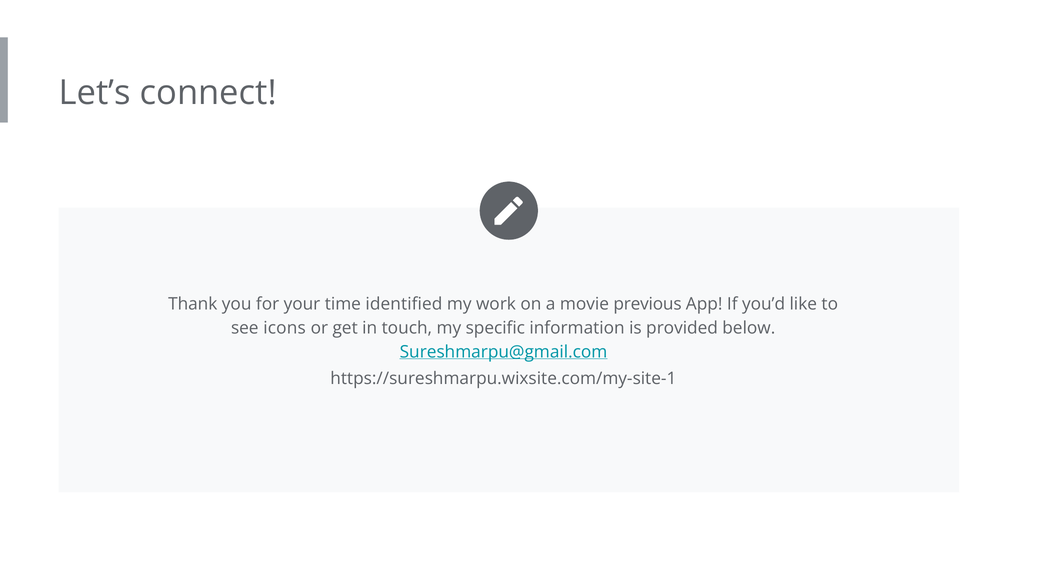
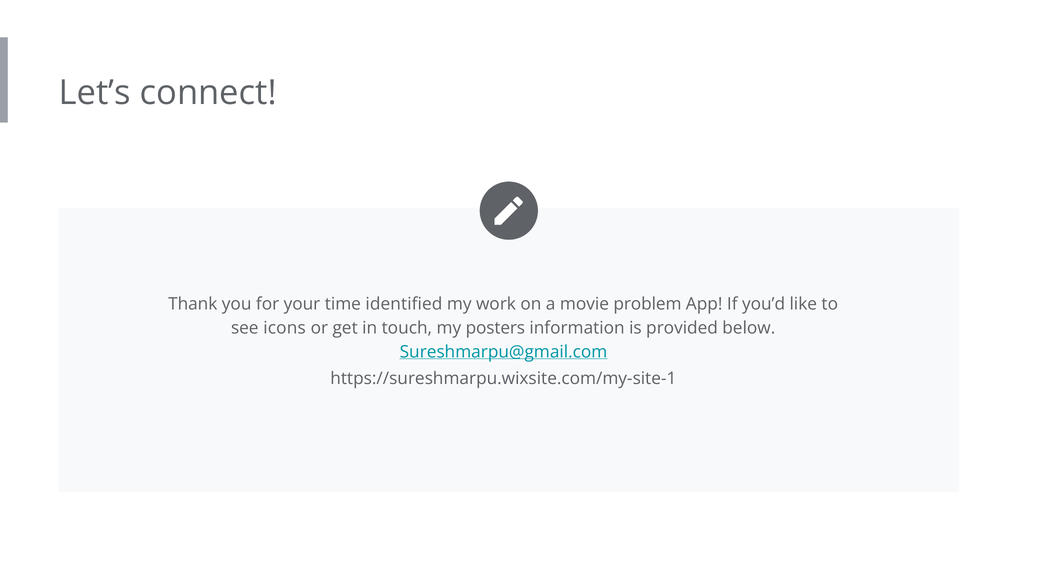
previous: previous -> problem (647, 304)
specific: specific -> posters (495, 328)
